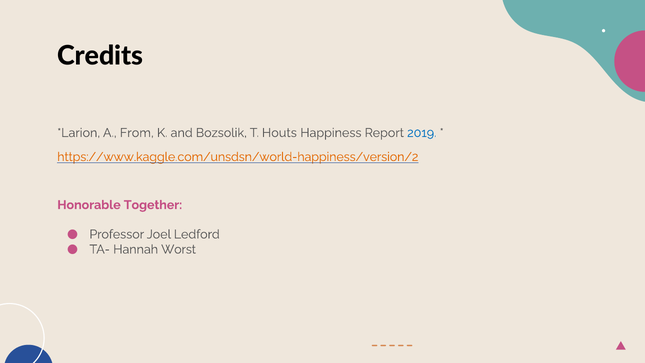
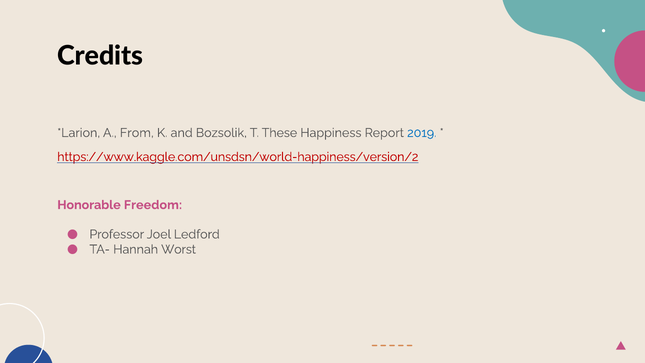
Houts: Houts -> These (279, 133)
https://www.kaggle.com/unsdsn/world-happiness/version/2 colour: orange -> red (238, 157)
Together: Together -> Freedom (153, 205)
